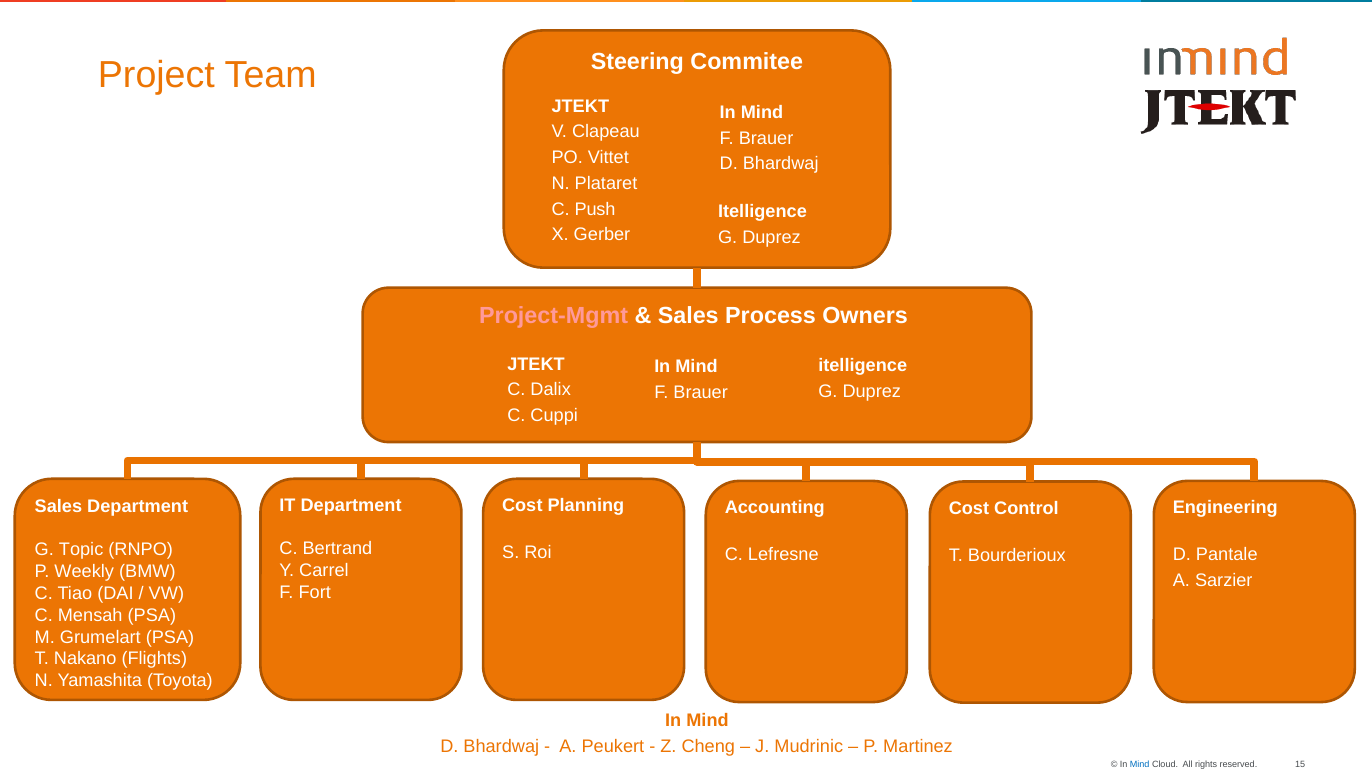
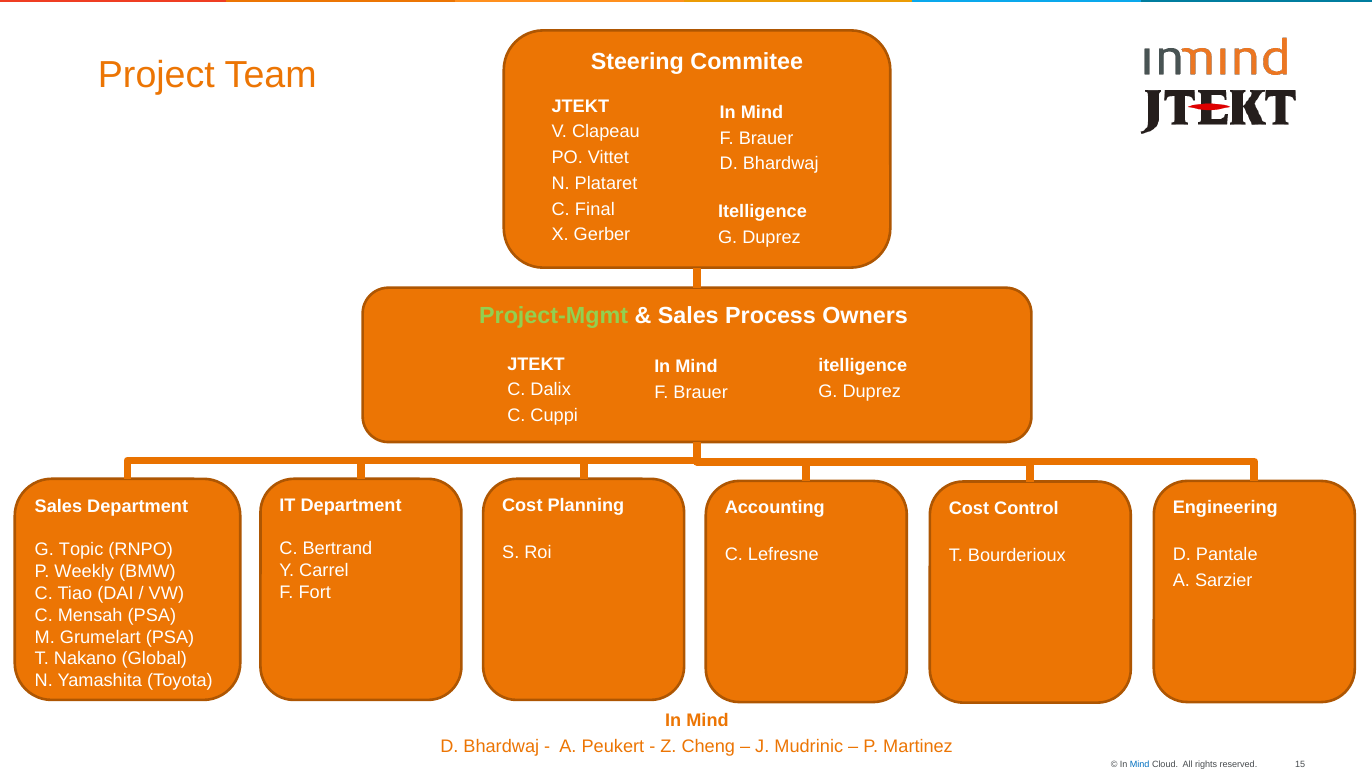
Push: Push -> Final (595, 209)
Project-Mgmt colour: pink -> light green (554, 315)
Flights: Flights -> Global (154, 659)
